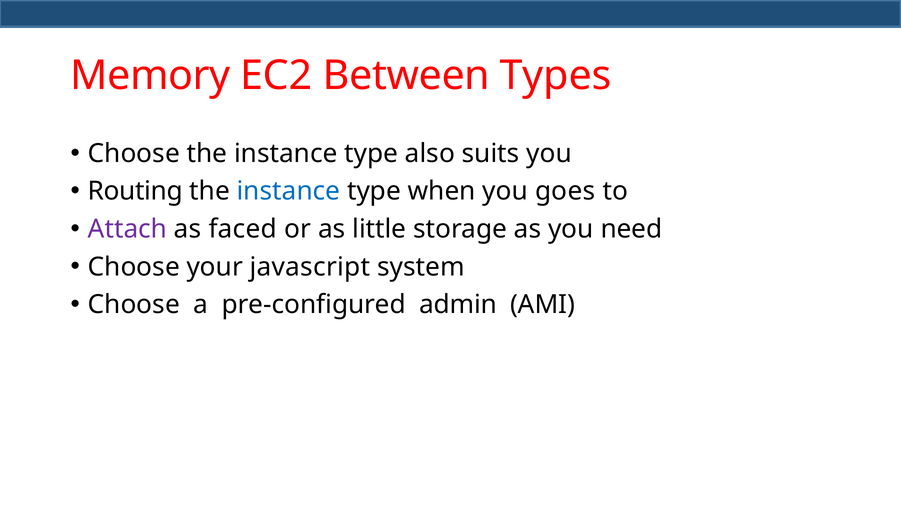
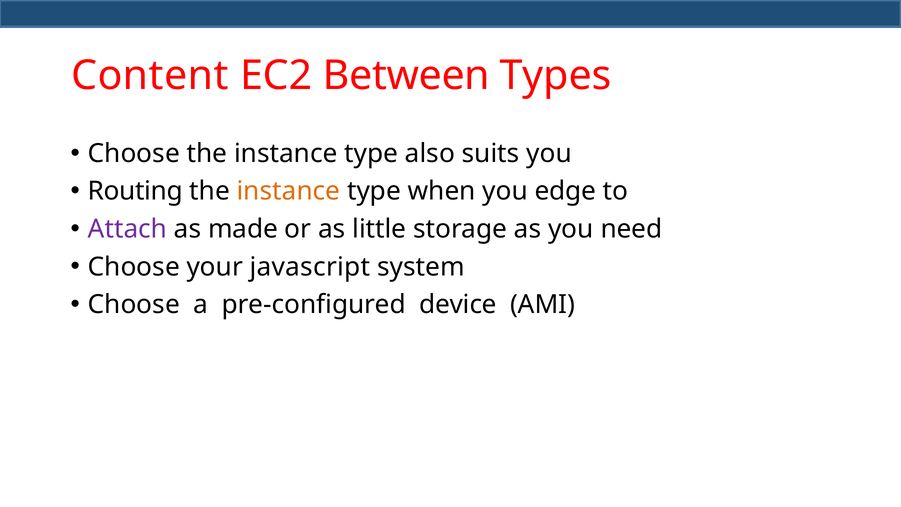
Memory: Memory -> Content (150, 76)
instance colour: blue -> orange (288, 191)
goes: goes -> edge (565, 191)
faced: faced -> made (243, 229)
admin: admin -> device (458, 305)
